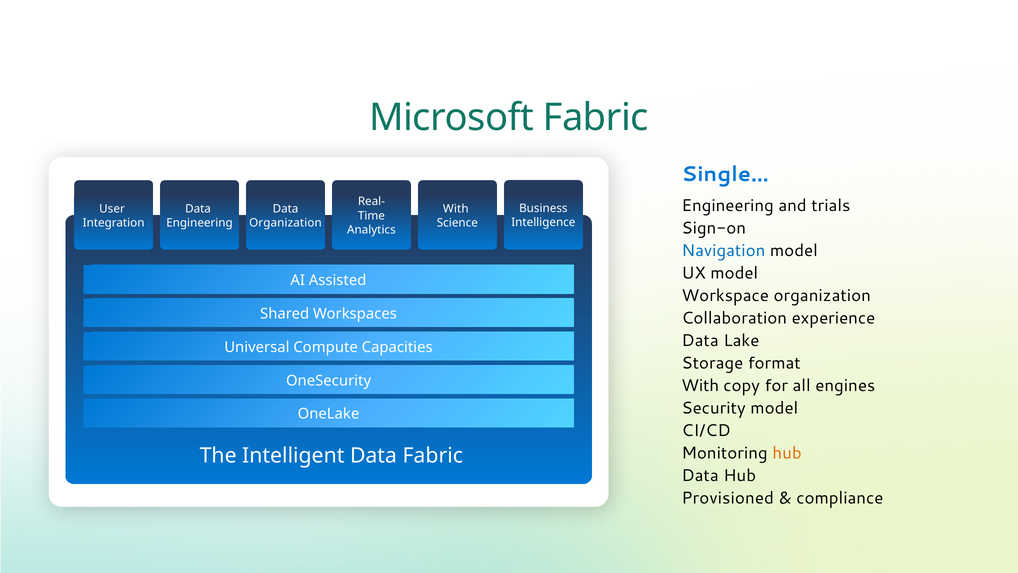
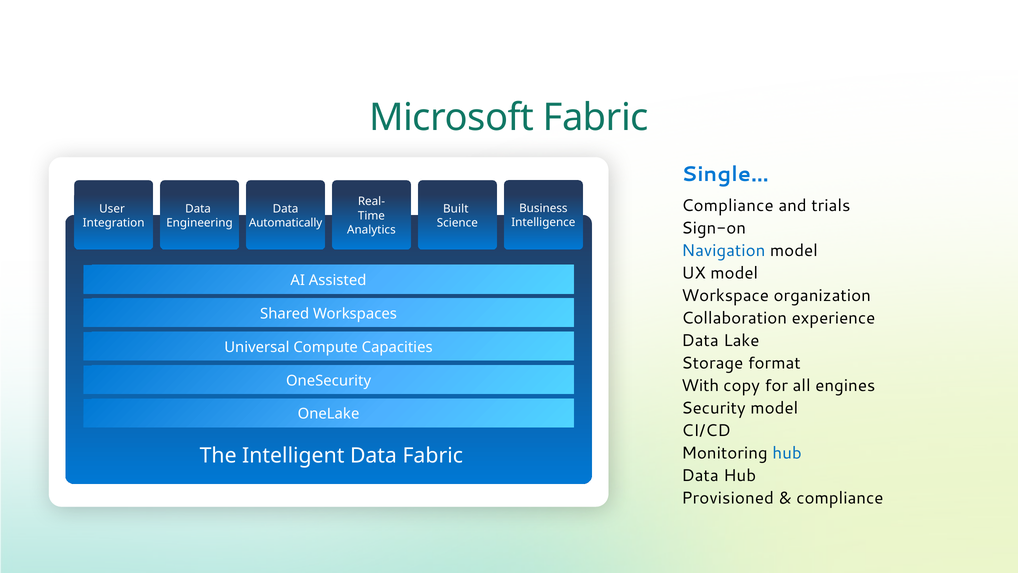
Engineering: Engineering -> Compliance (728, 205)
With: With -> Built (456, 209)
Organization: Organization -> Automatically (286, 223)
hub colour: orange -> blue (787, 453)
